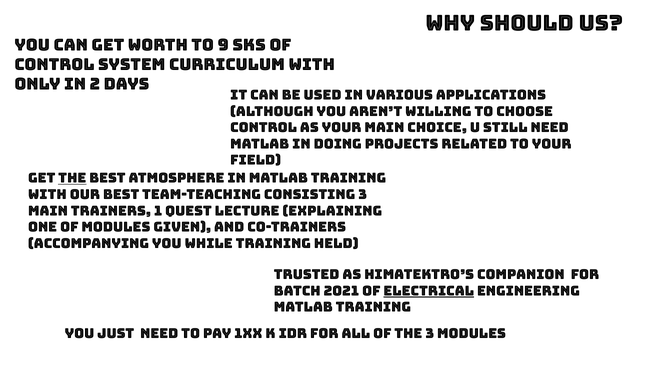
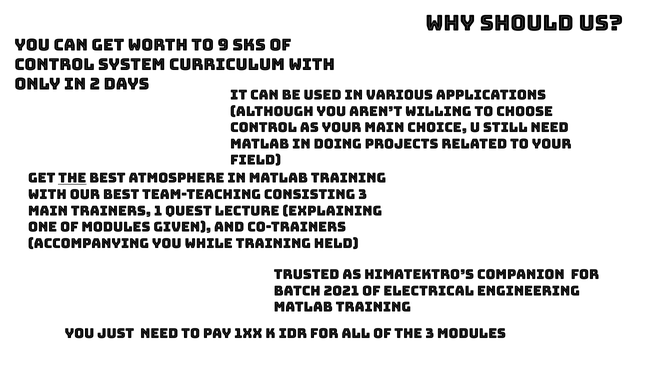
electrical underline: present -> none (429, 291)
